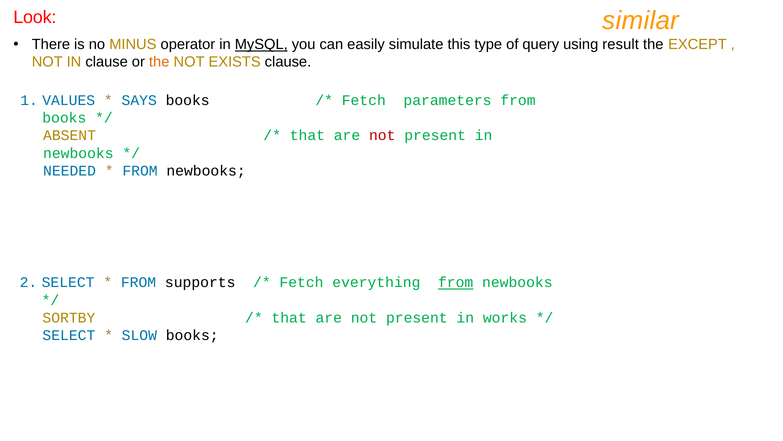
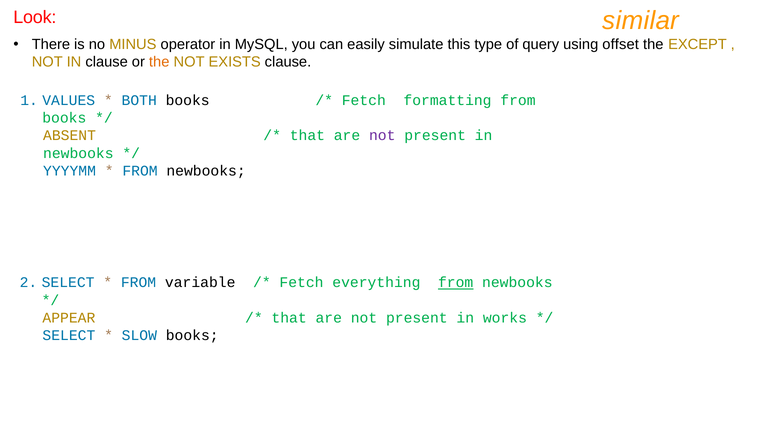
MySQL underline: present -> none (261, 44)
result: result -> offset (621, 44)
SAYS: SAYS -> BOTH (139, 100)
parameters: parameters -> formatting (448, 100)
not colour: red -> purple (382, 135)
NEEDED: NEEDED -> YYYYMM (70, 171)
supports: supports -> variable (200, 282)
SORTBY: SORTBY -> APPEAR (69, 318)
